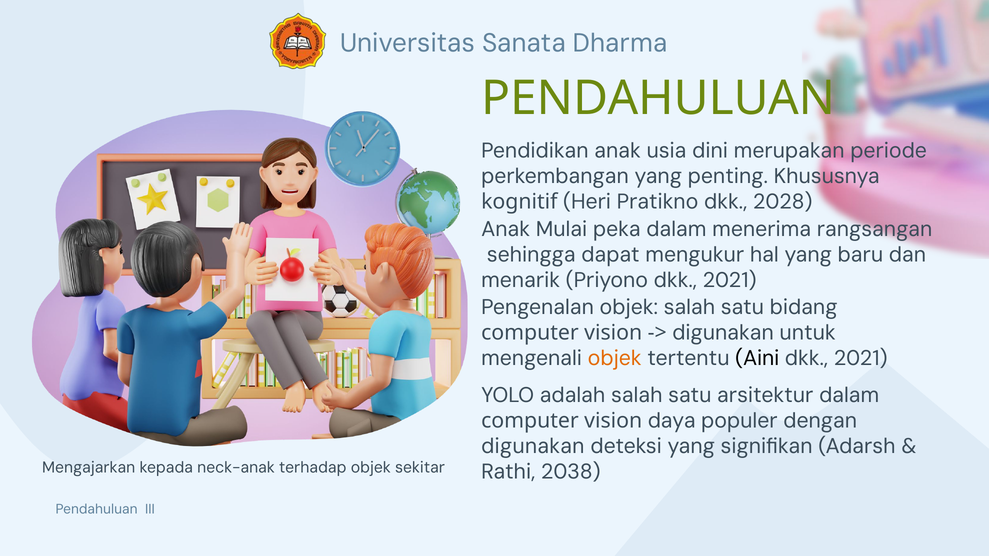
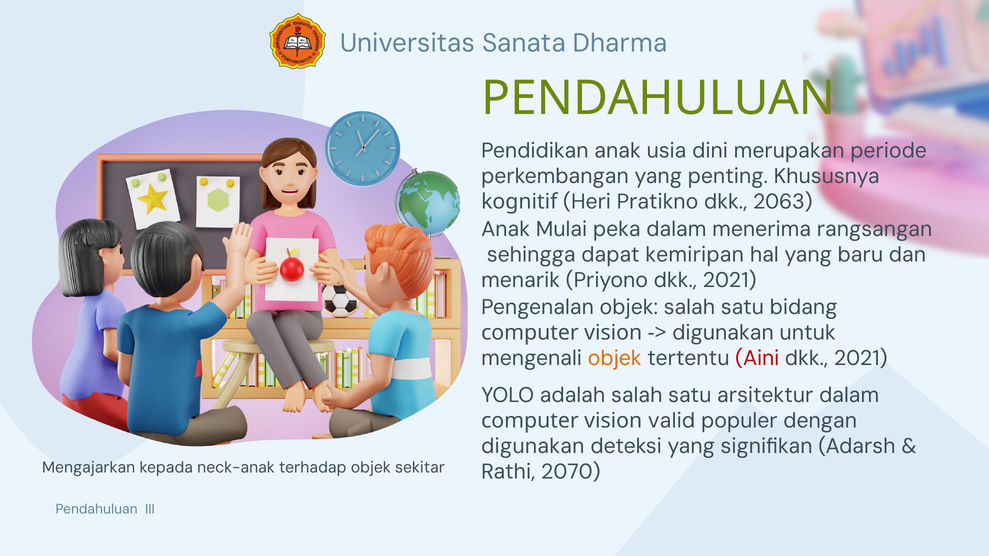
2028: 2028 -> 2063 (783, 202)
mengukur: mengukur -> kemiripan (695, 255)
Aini colour: black -> red (757, 359)
daya: daya -> valid (672, 421)
2038: 2038 -> 2070 (571, 472)
